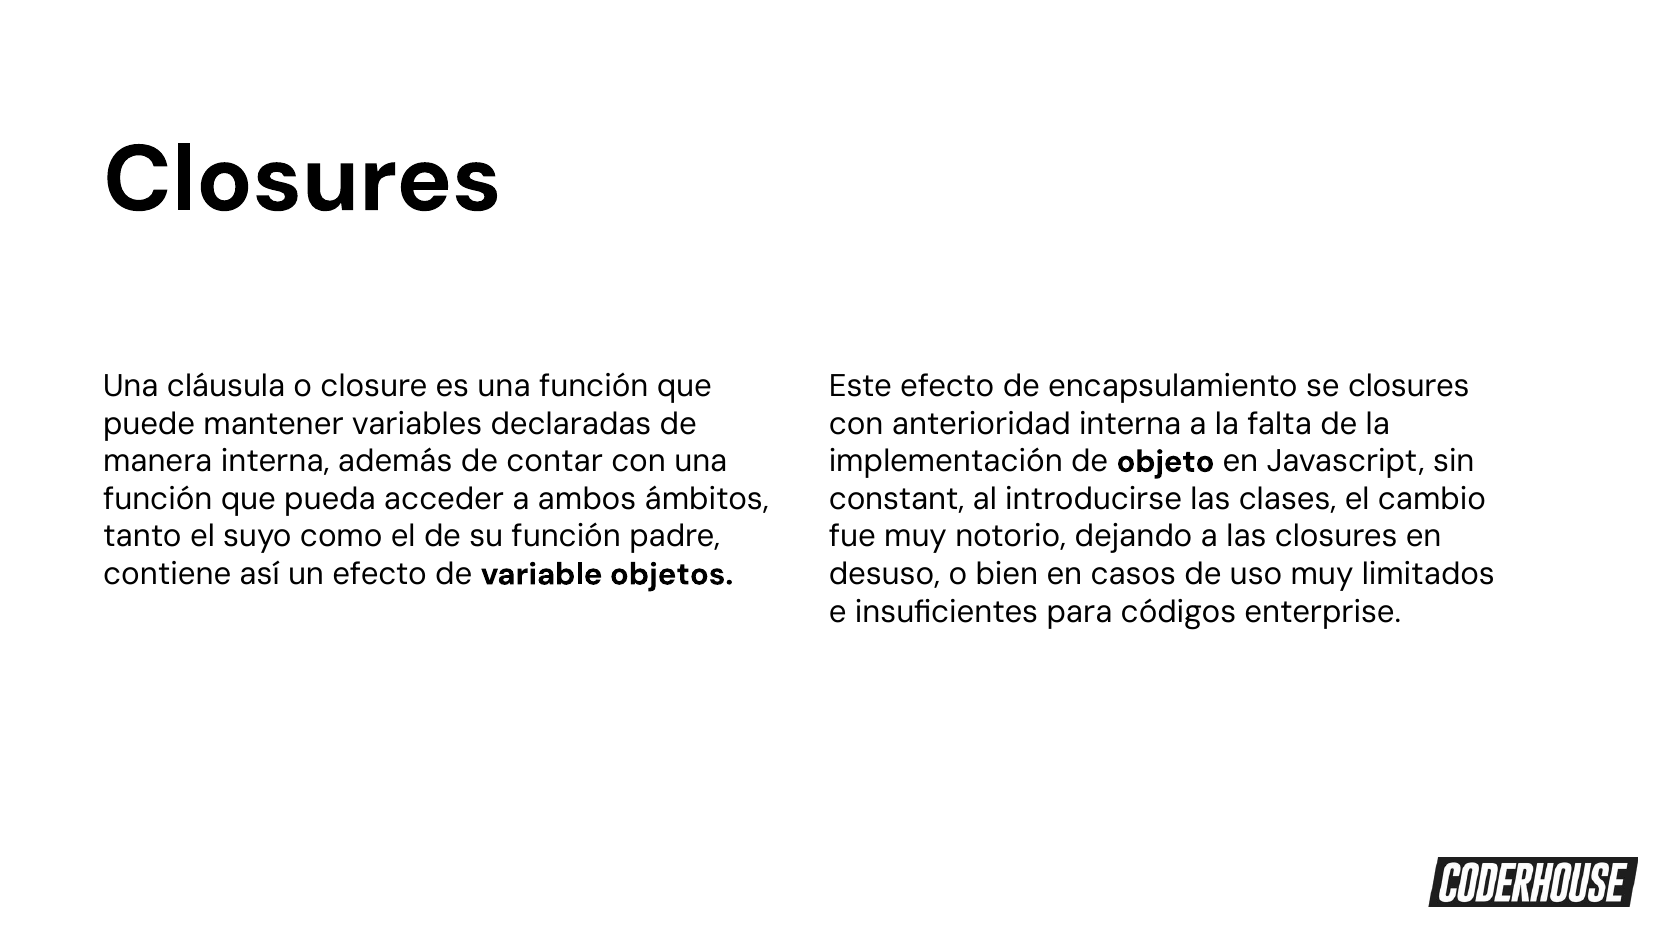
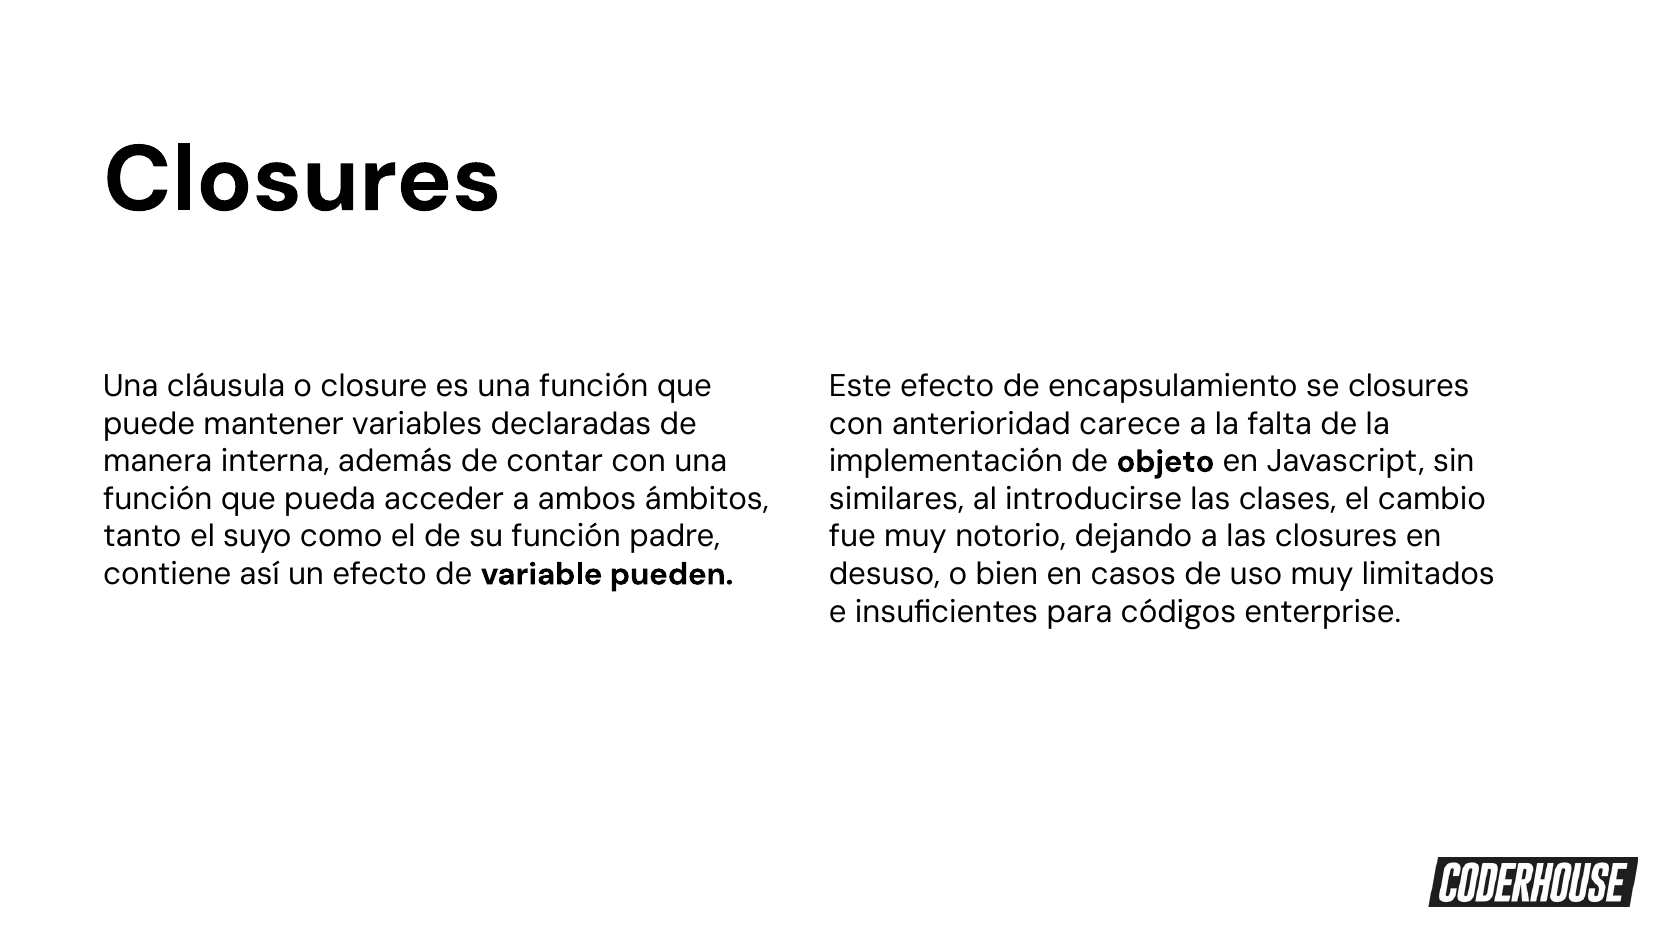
anterioridad interna: interna -> carece (1130, 424)
constant: constant -> similares (897, 499)
objetos: objetos -> pueden (672, 574)
